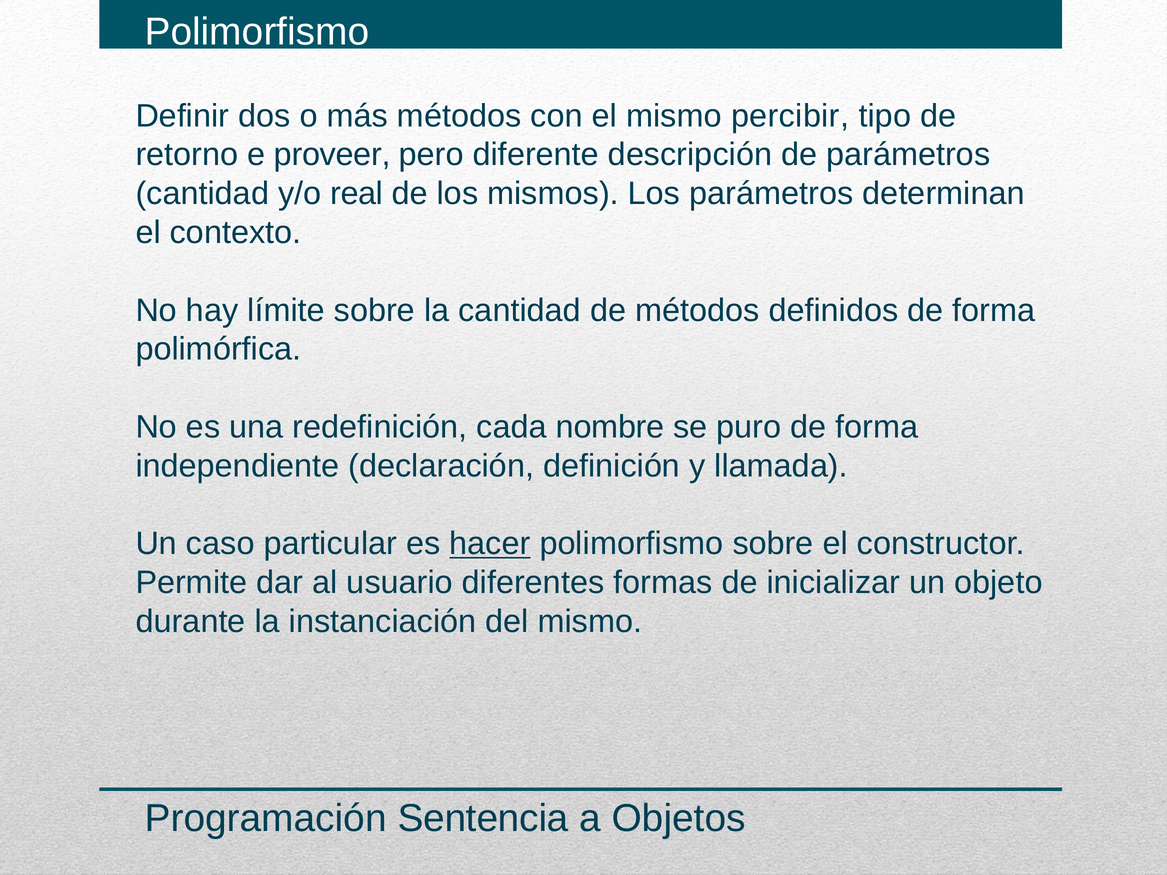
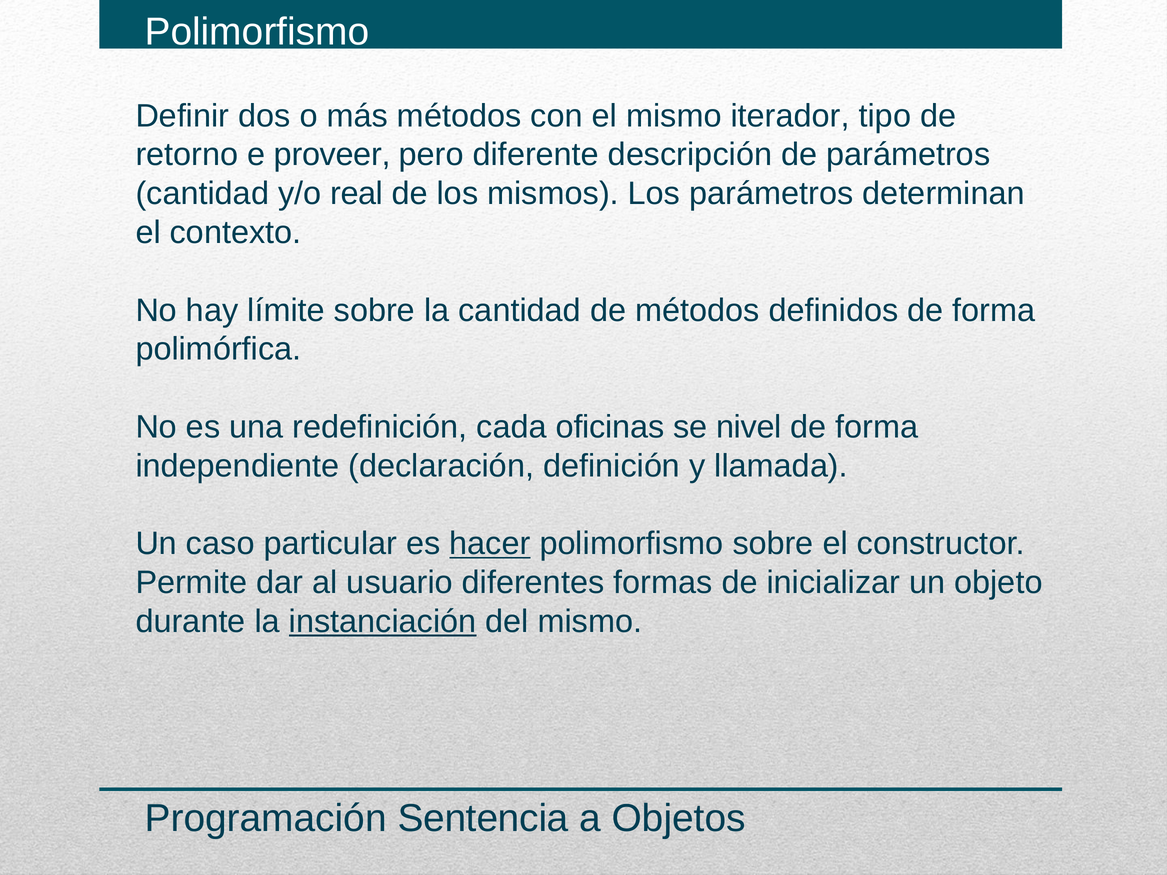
percibir: percibir -> iterador (790, 116)
nombre: nombre -> oficinas (610, 427)
puro: puro -> nivel (749, 427)
instanciación underline: none -> present (383, 622)
